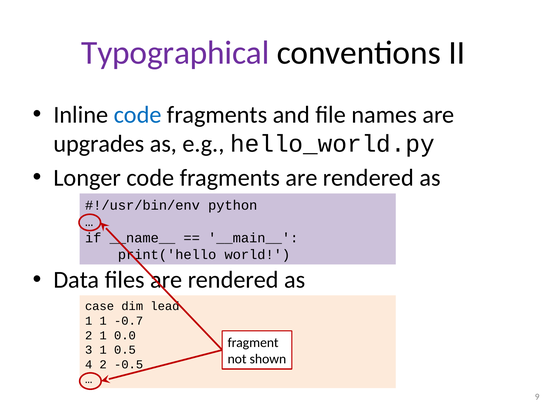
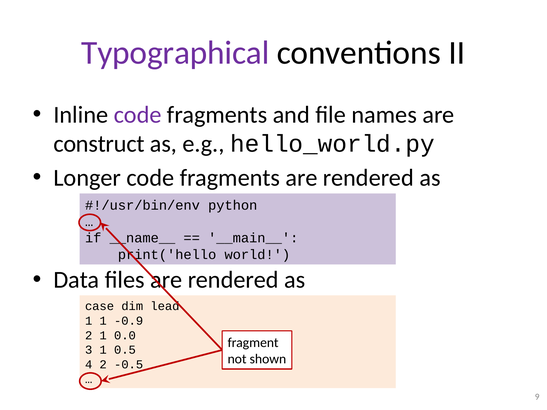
code colour: blue -> purple (138, 115)
upgrades: upgrades -> construct (99, 144)
-0.7: -0.7 -> -0.9 (129, 321)
